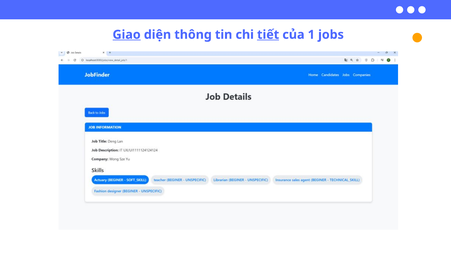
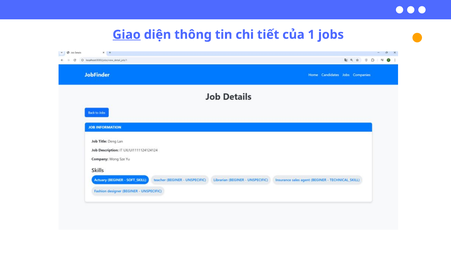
tiết underline: present -> none (268, 35)
